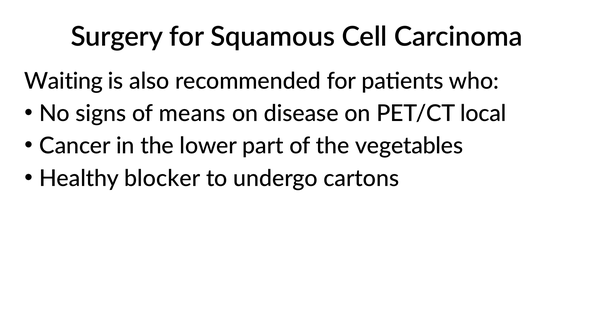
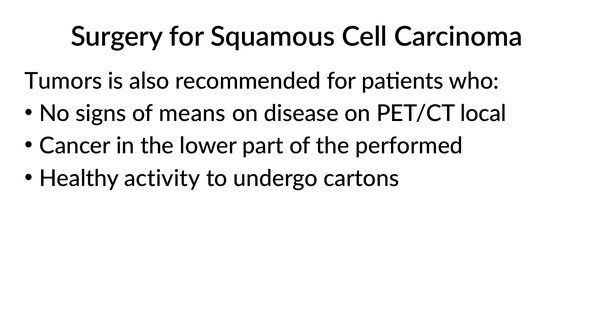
Waiting: Waiting -> Tumors (63, 81)
vegetables: vegetables -> performed (409, 146)
blocker: blocker -> activity (162, 178)
